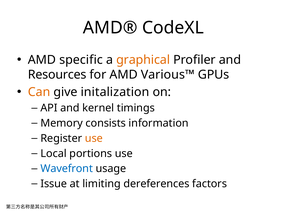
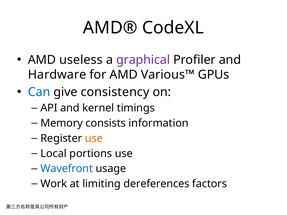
specific: specific -> useless (81, 60)
graphical colour: orange -> purple (143, 60)
Resources: Resources -> Hardware (57, 75)
Can colour: orange -> blue (39, 92)
initalization: initalization -> consistency (115, 92)
Issue: Issue -> Work (54, 184)
